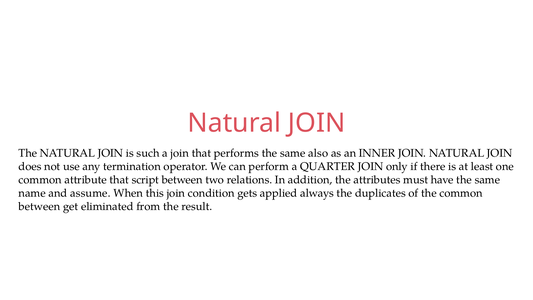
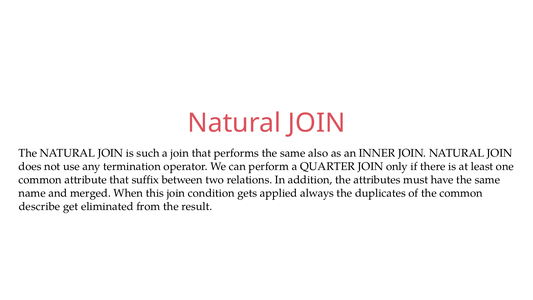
script: script -> suffix (145, 180)
assume: assume -> merged (90, 193)
between: between -> describe (40, 206)
